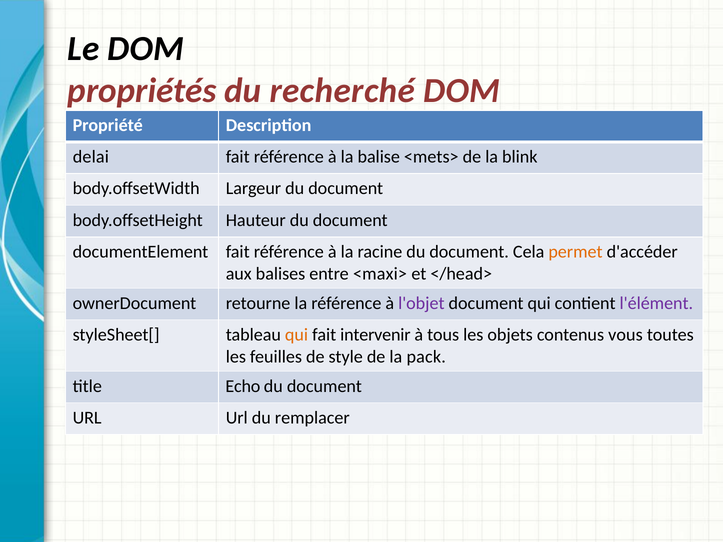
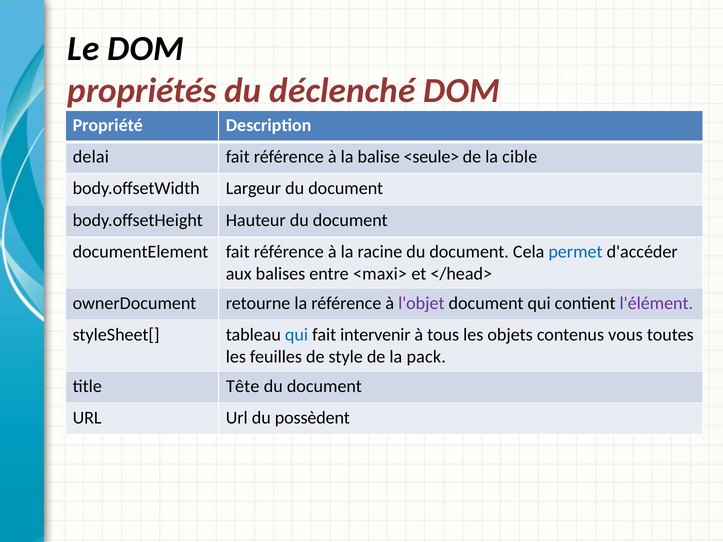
recherché: recherché -> déclenché (342, 91)
<mets>: <mets> -> <seule> (431, 157)
blink: blink -> cible (520, 157)
permet colour: orange -> blue (575, 252)
qui colour: orange -> blue (297, 335)
Echo: Echo -> Tête (243, 386)
remplacer: remplacer -> possèdent (312, 418)
